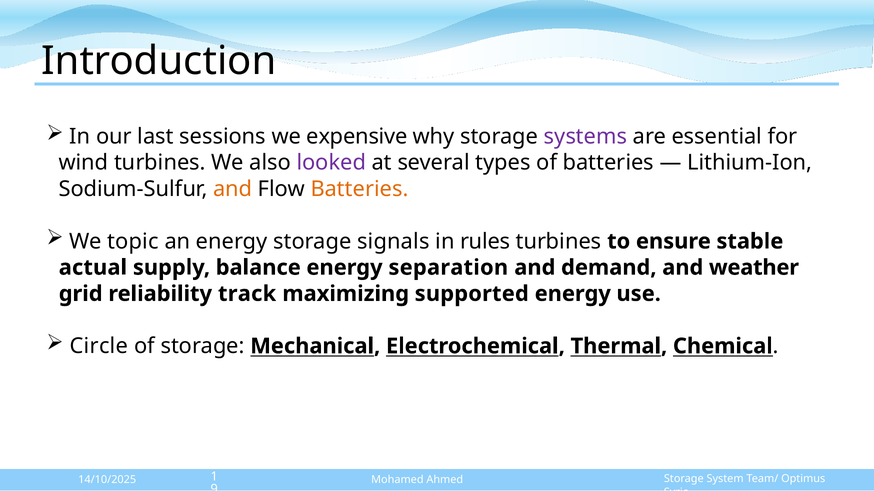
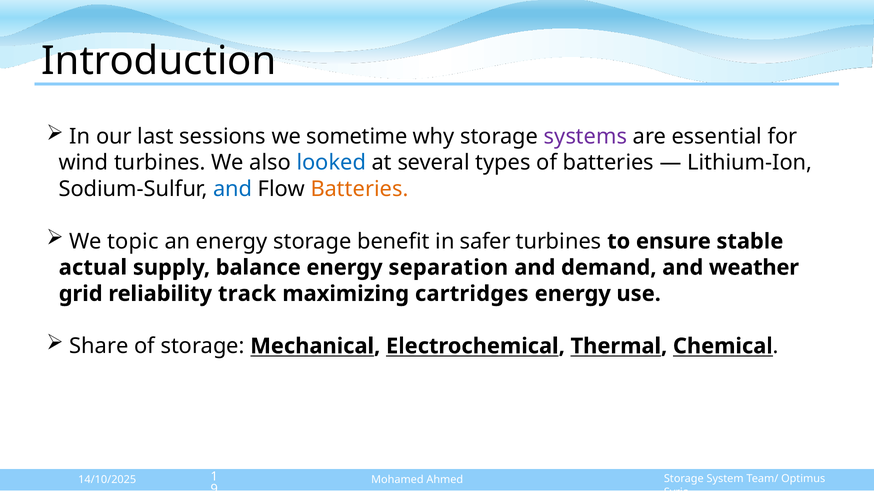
expensive: expensive -> sometime (357, 137)
looked colour: purple -> blue (331, 163)
and colour: orange -> blue (233, 189)
signals: signals -> benefit (393, 242)
rules: rules -> safer (485, 242)
supported: supported -> cartridges (472, 294)
Circle: Circle -> Share (99, 347)
